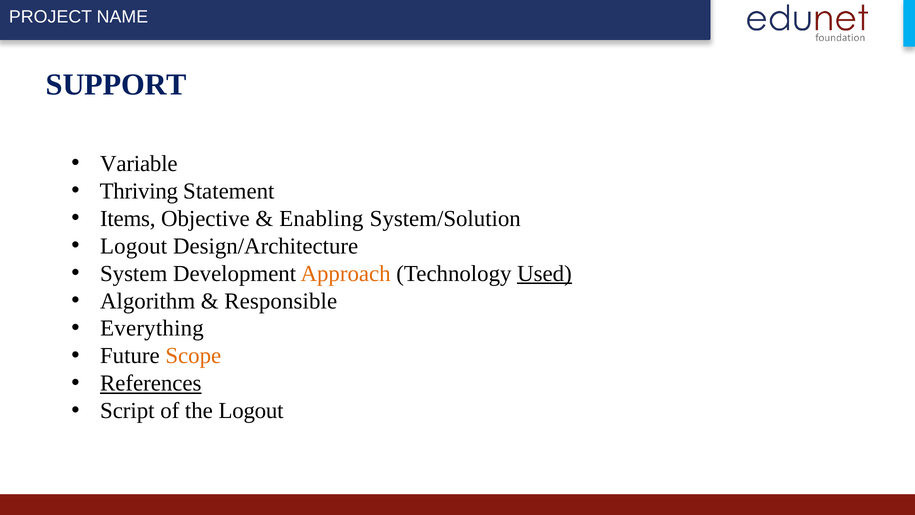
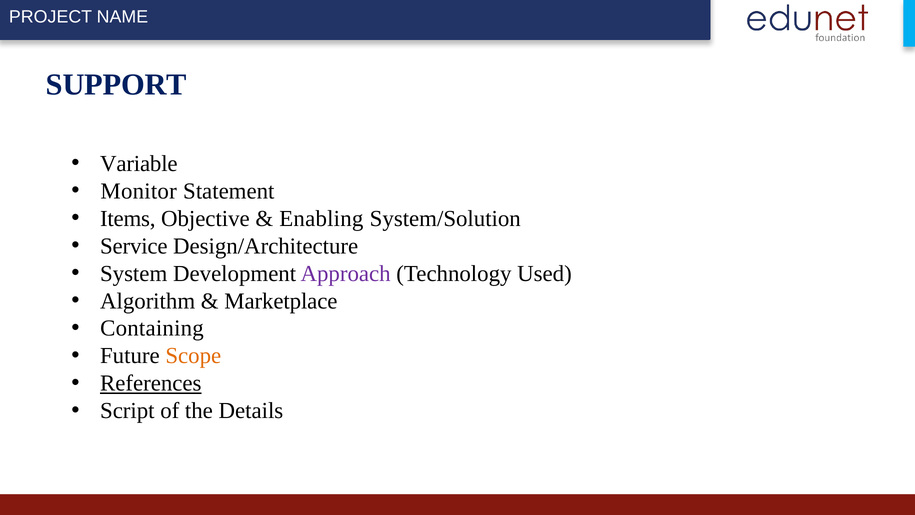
Thriving: Thriving -> Monitor (139, 191)
Logout: Logout -> Service (134, 246)
Approach colour: orange -> purple (346, 273)
Used underline: present -> none (544, 273)
Responsible: Responsible -> Marketplace (281, 301)
Everything: Everything -> Containing (152, 328)
the Logout: Logout -> Details (251, 411)
